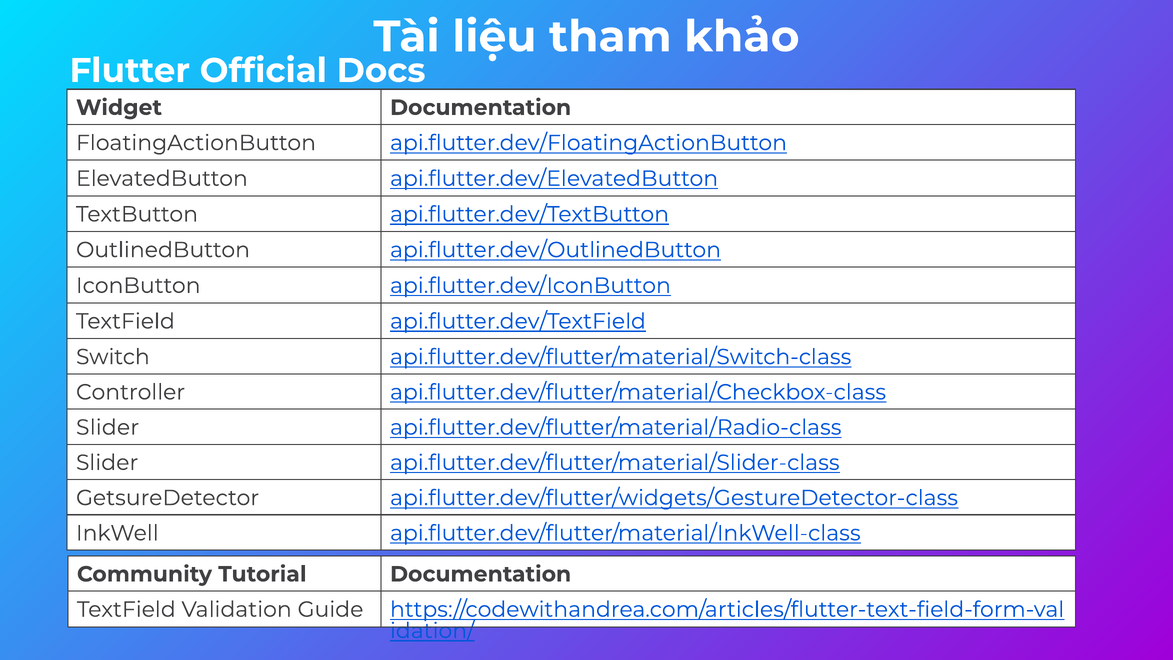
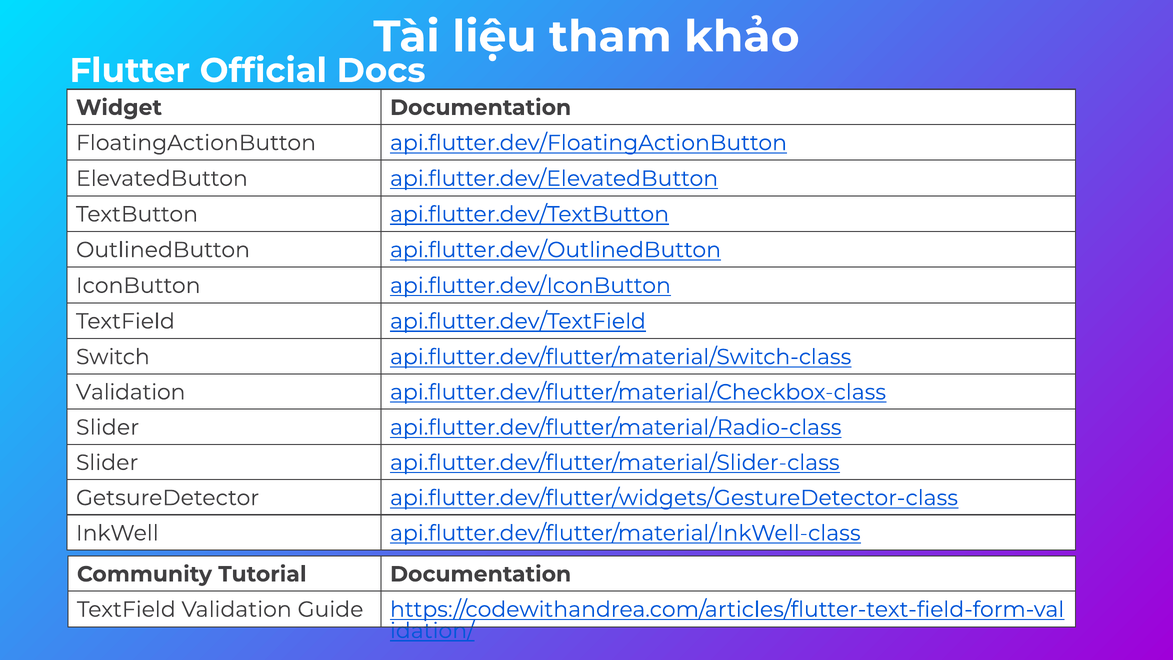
Controller: Controller -> Validation (131, 392)
